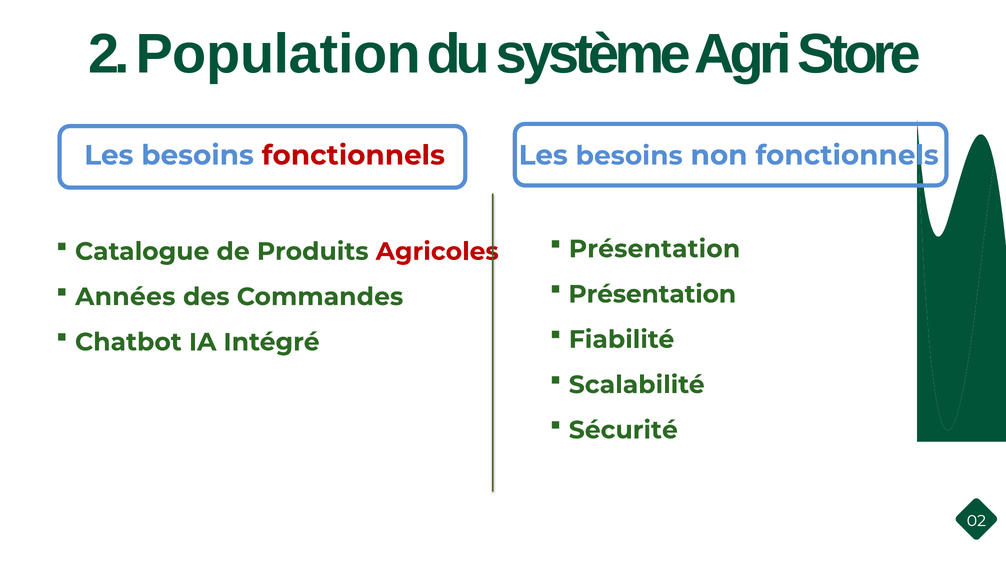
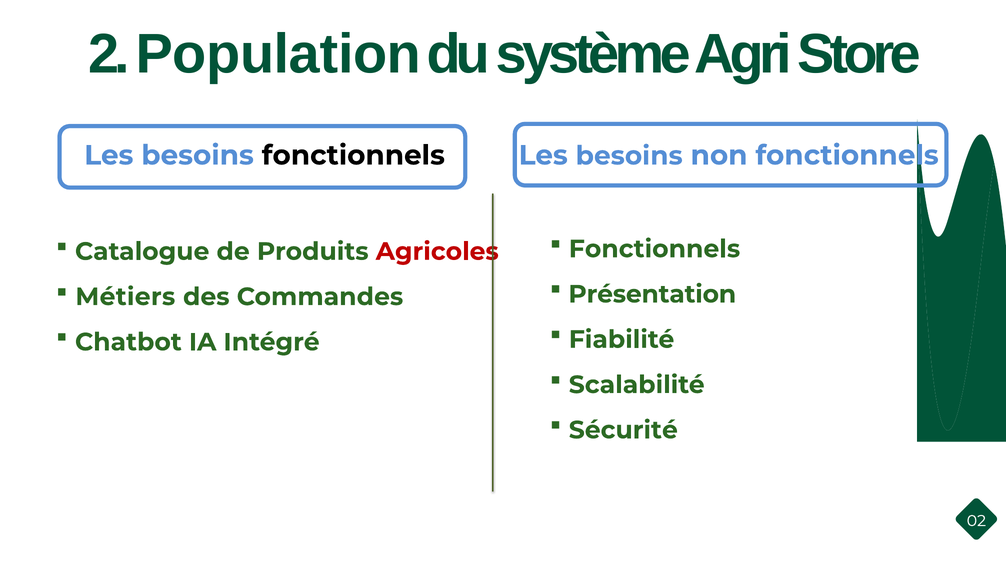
fonctionnels colour: red -> black (353, 155)
Présentation: Présentation -> Fonctionnels (654, 249)
Années: Années -> Métiers (125, 297)
